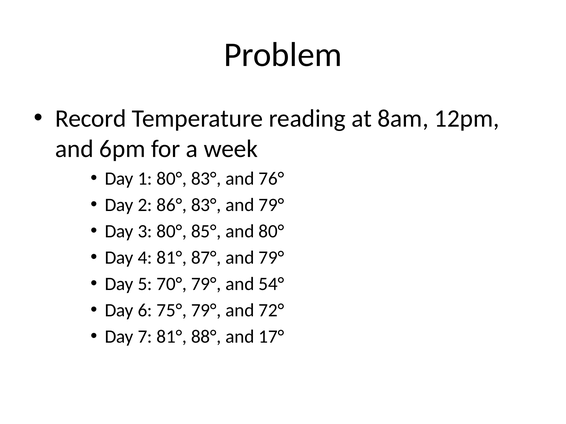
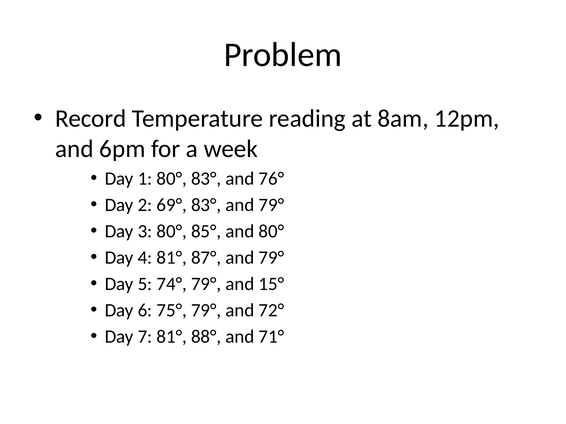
86°: 86° -> 69° (172, 205)
70°: 70° -> 74° (172, 284)
54°: 54° -> 15° (271, 284)
17°: 17° -> 71° (271, 337)
